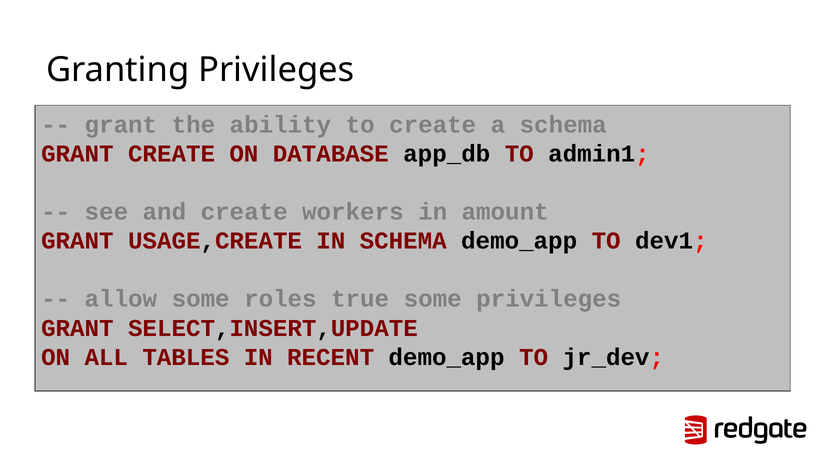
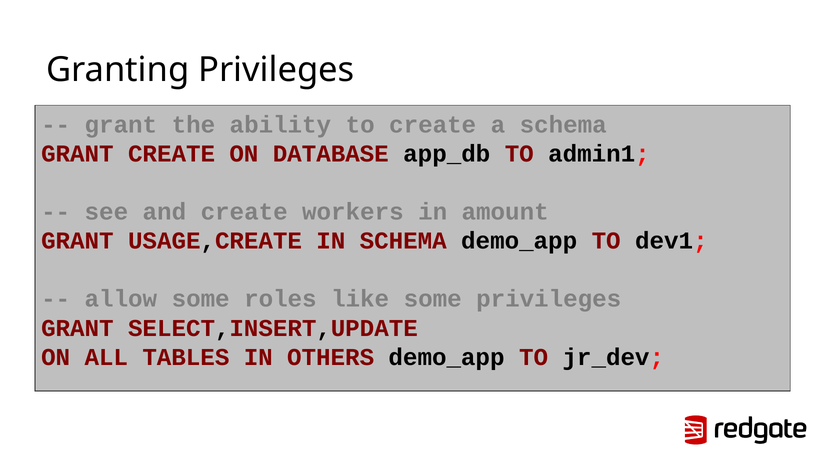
true: true -> like (360, 299)
RECENT: RECENT -> OTHERS (331, 357)
